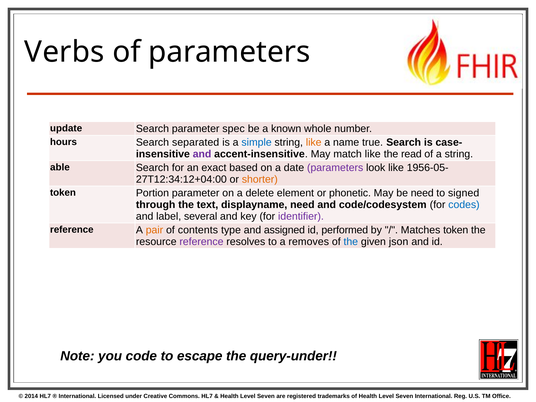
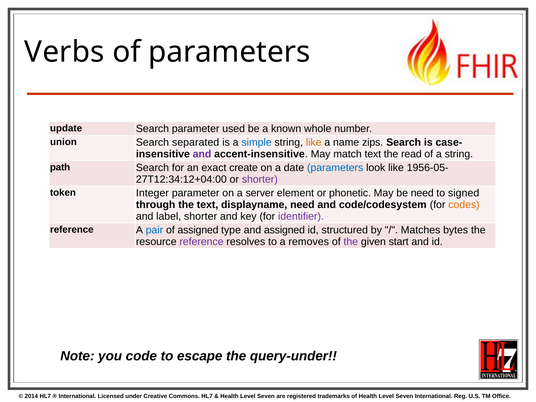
spec: spec -> used (234, 129)
hours: hours -> union (63, 142)
true: true -> zips (373, 142)
match like: like -> text (373, 154)
able: able -> path (60, 167)
based: based -> create (244, 168)
parameters colour: purple -> blue (335, 168)
shorter colour: orange -> purple (260, 179)
Portion: Portion -> Integer (152, 193)
delete: delete -> server (260, 193)
codes colour: blue -> orange (464, 205)
label several: several -> shorter (201, 216)
pair colour: orange -> blue (154, 230)
of contents: contents -> assigned (198, 230)
performed: performed -> structured (345, 230)
Matches token: token -> bytes (456, 230)
the colour: blue -> purple (351, 242)
json: json -> start (399, 242)
